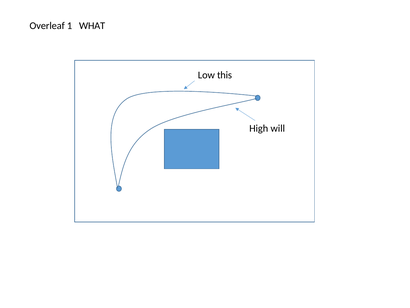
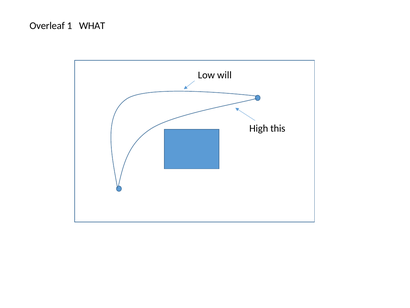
this: this -> will (224, 75)
will: will -> this (278, 128)
